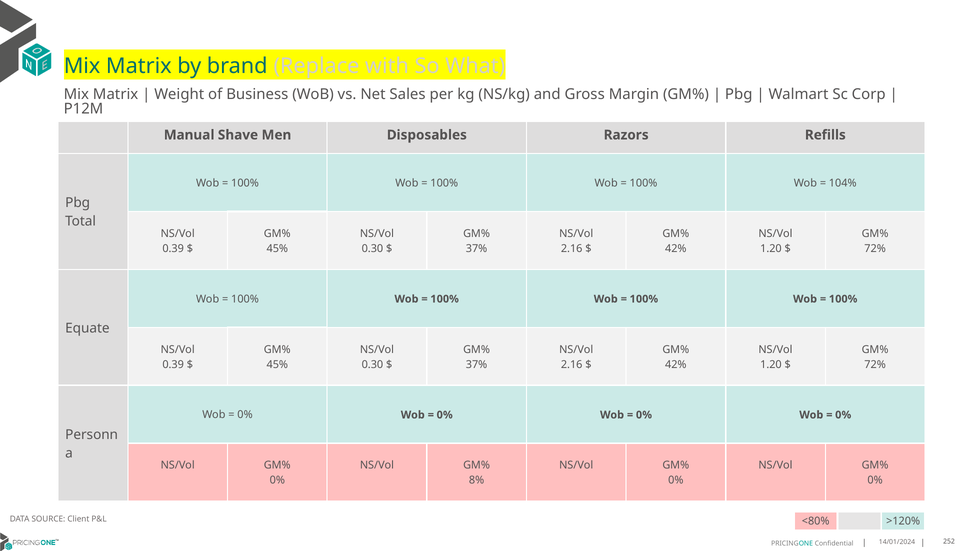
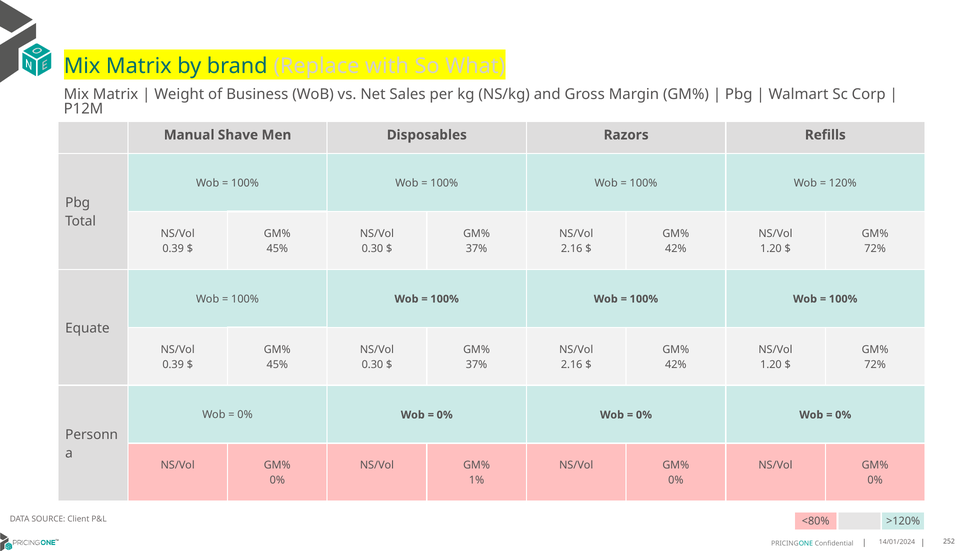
104%: 104% -> 120% (843, 183)
8%: 8% -> 1% (477, 480)
